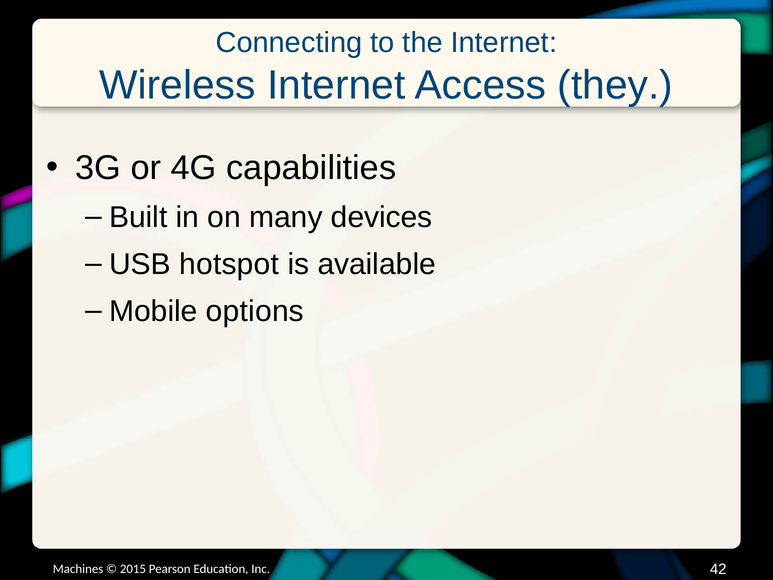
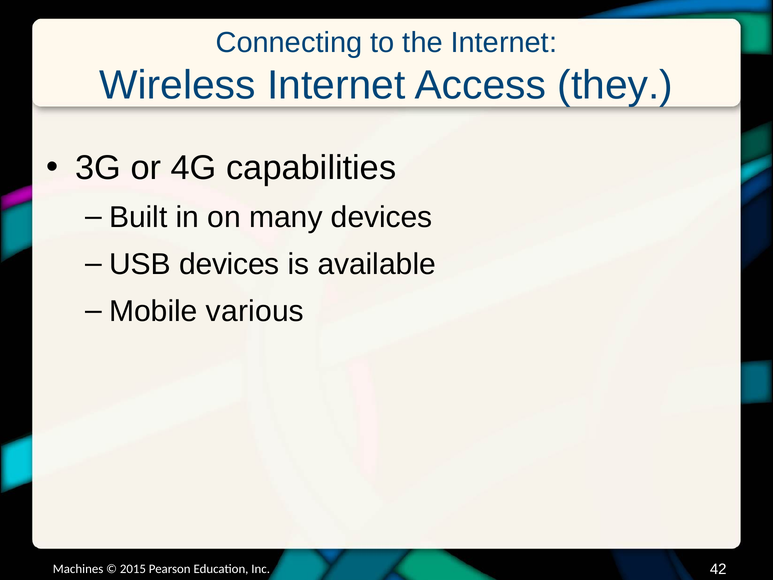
USB hotspot: hotspot -> devices (229, 264)
options: options -> various (255, 311)
